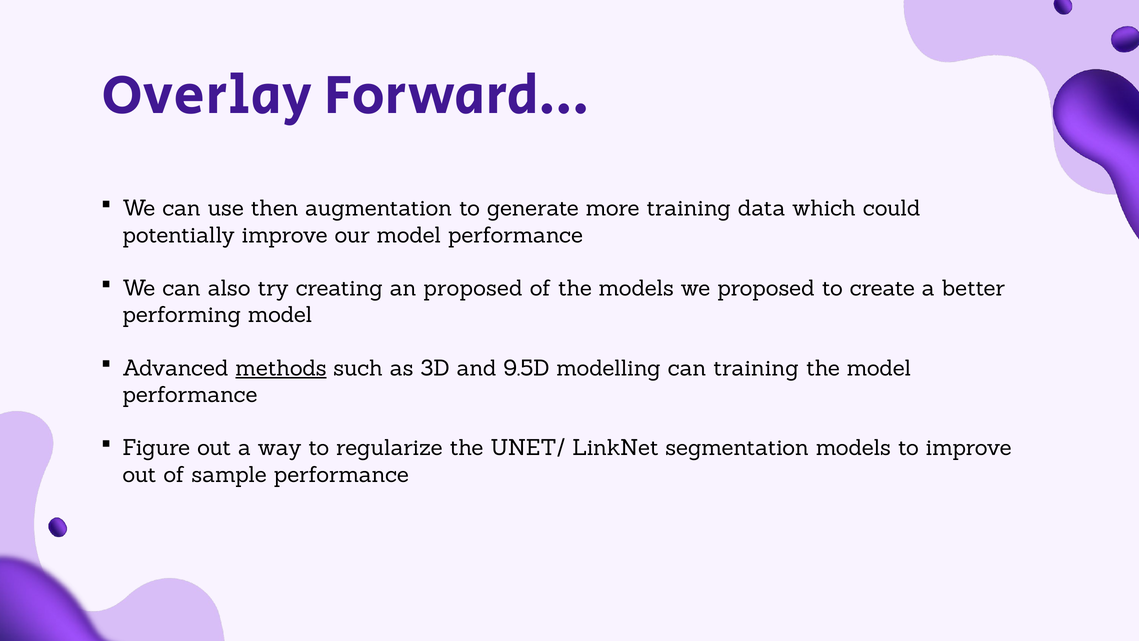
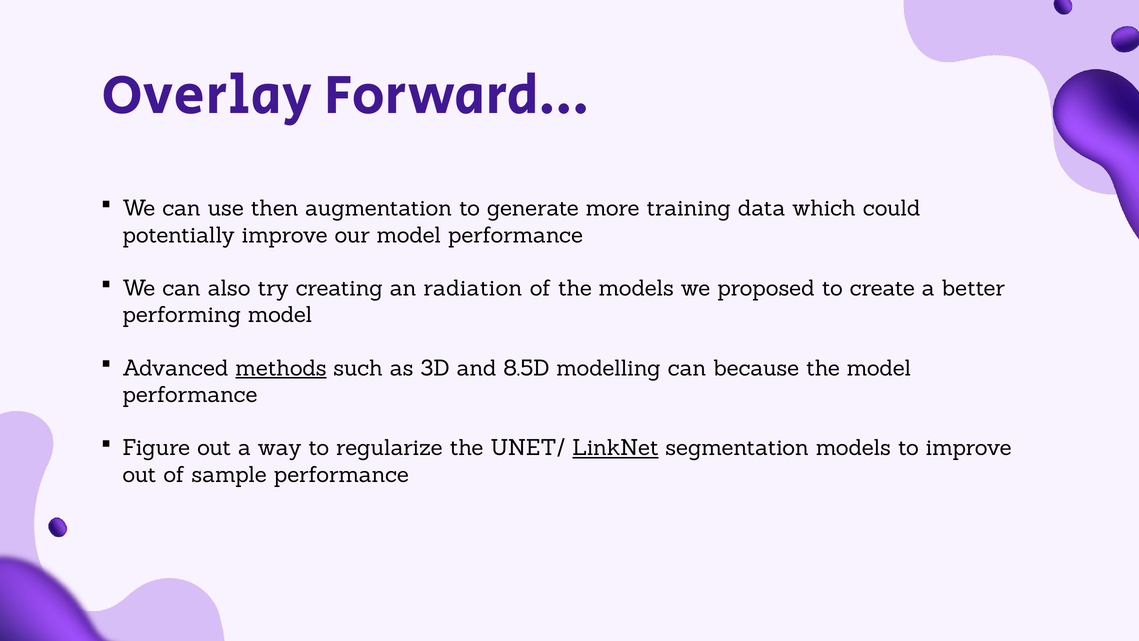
an proposed: proposed -> radiation (473, 288)
9.5D: 9.5D -> 8.5D (526, 368)
can training: training -> because (756, 368)
LinkNet underline: none -> present (616, 448)
